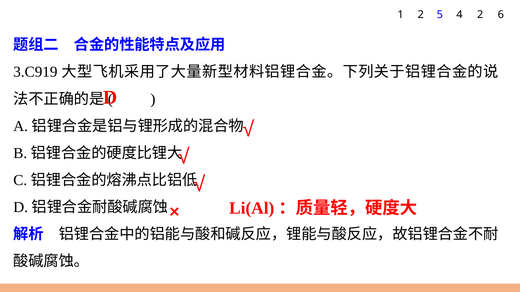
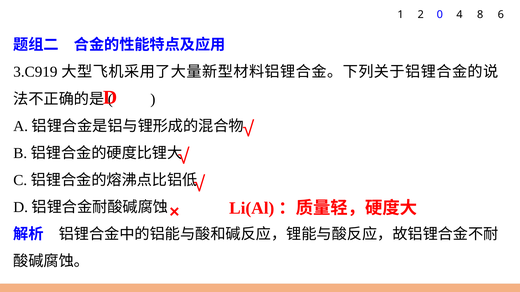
5: 5 -> 0 (440, 15)
4 2: 2 -> 8 (480, 15)
